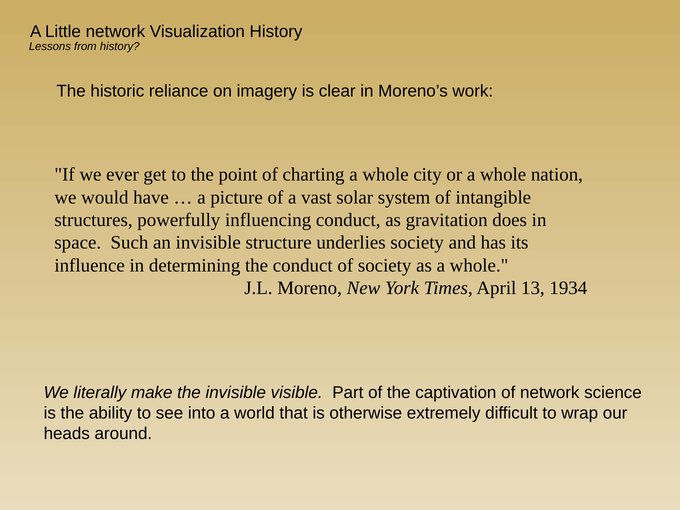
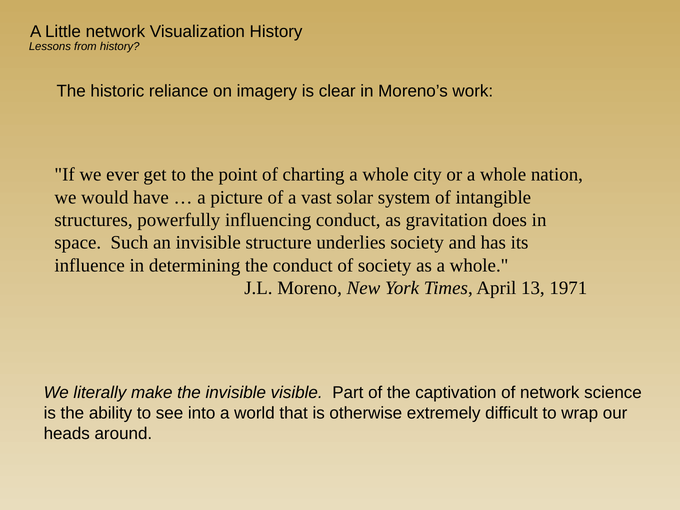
1934: 1934 -> 1971 (568, 288)
